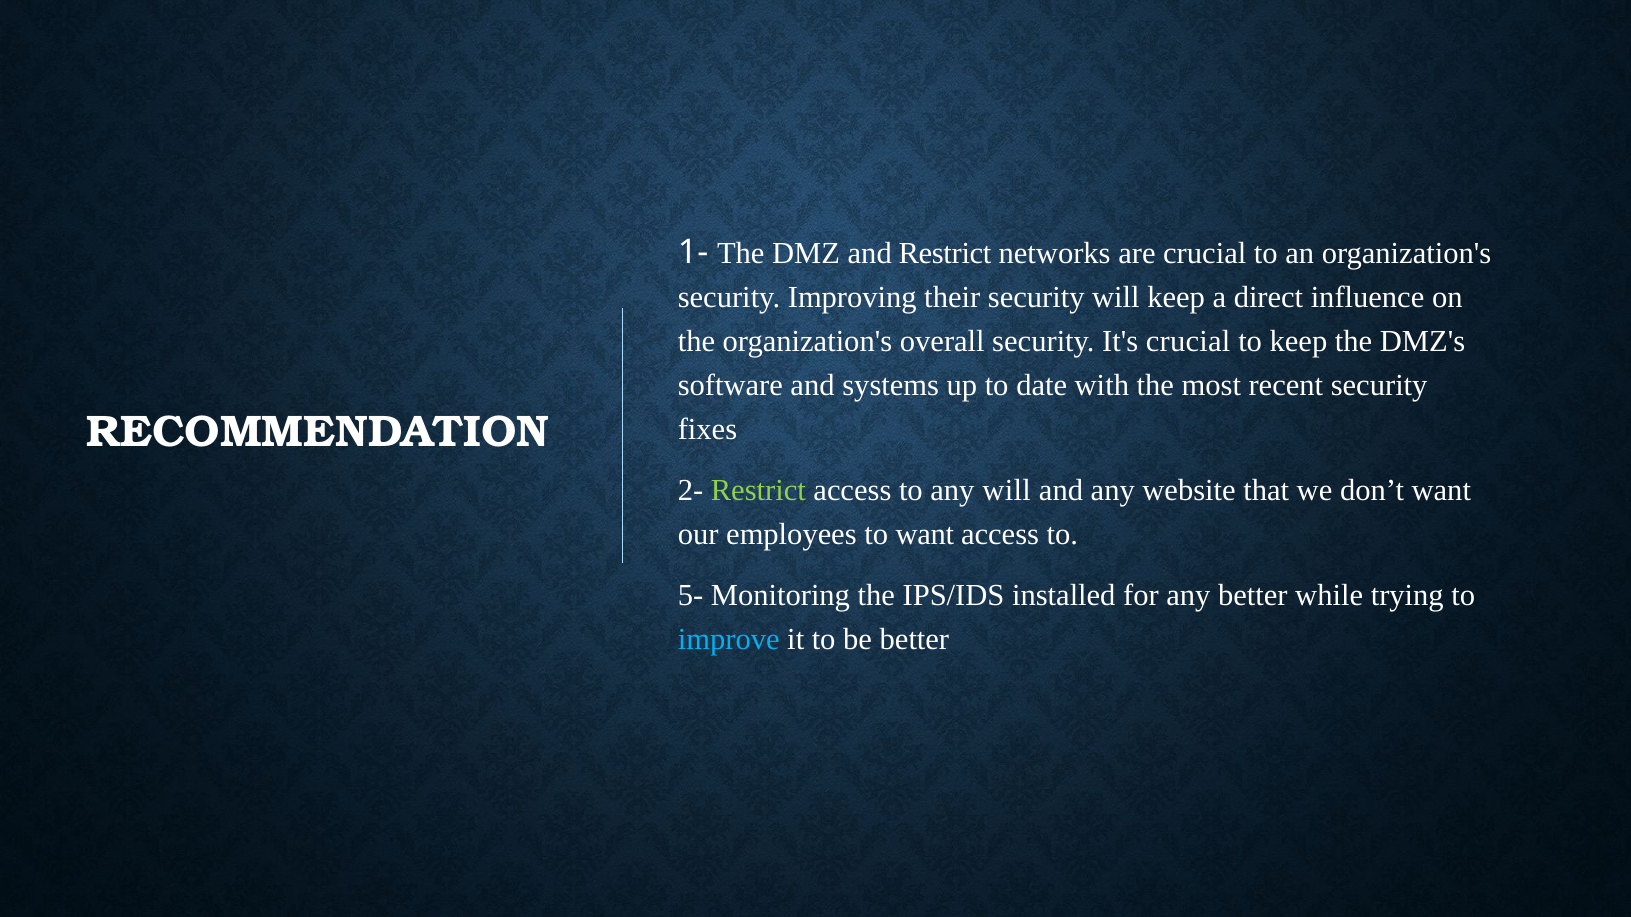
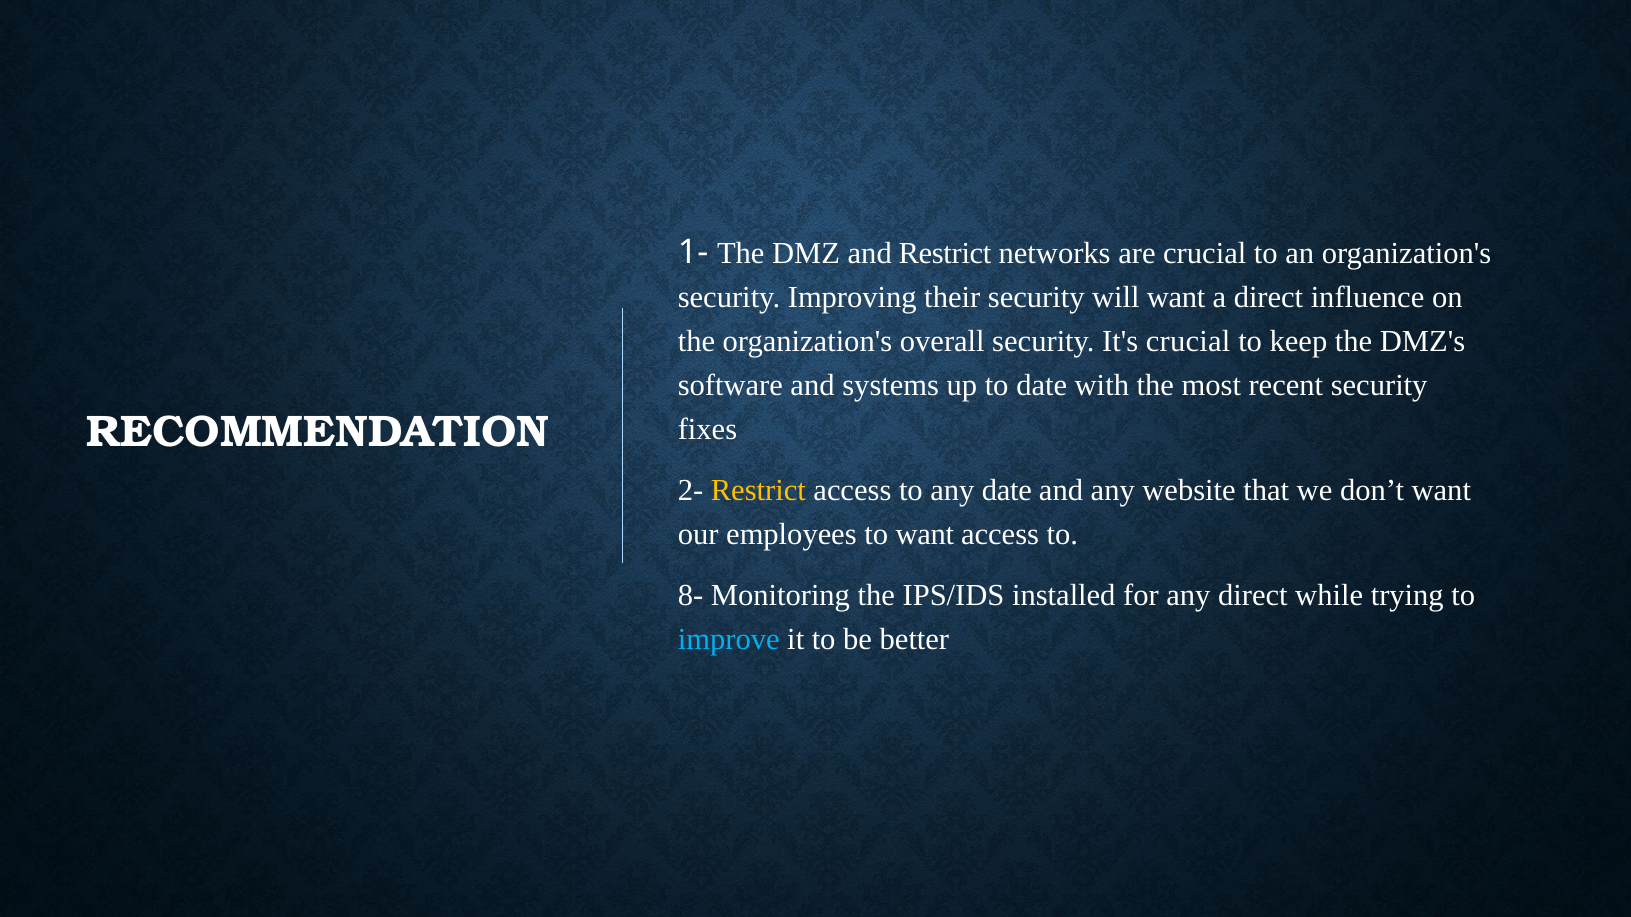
will keep: keep -> want (1176, 298)
Restrict colour: light green -> yellow (758, 491)
any will: will -> date (1007, 491)
5-: 5- -> 8- (691, 596)
any better: better -> direct (1253, 596)
